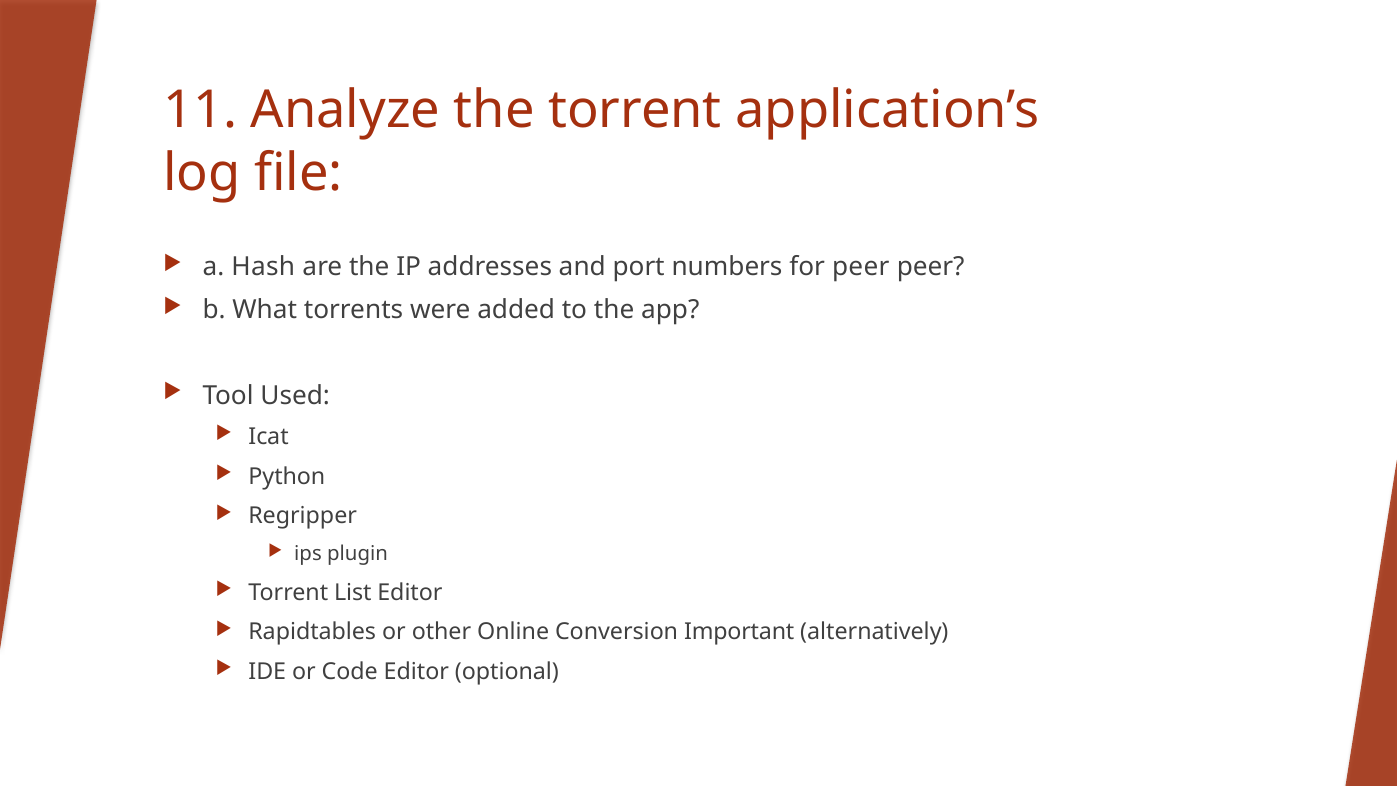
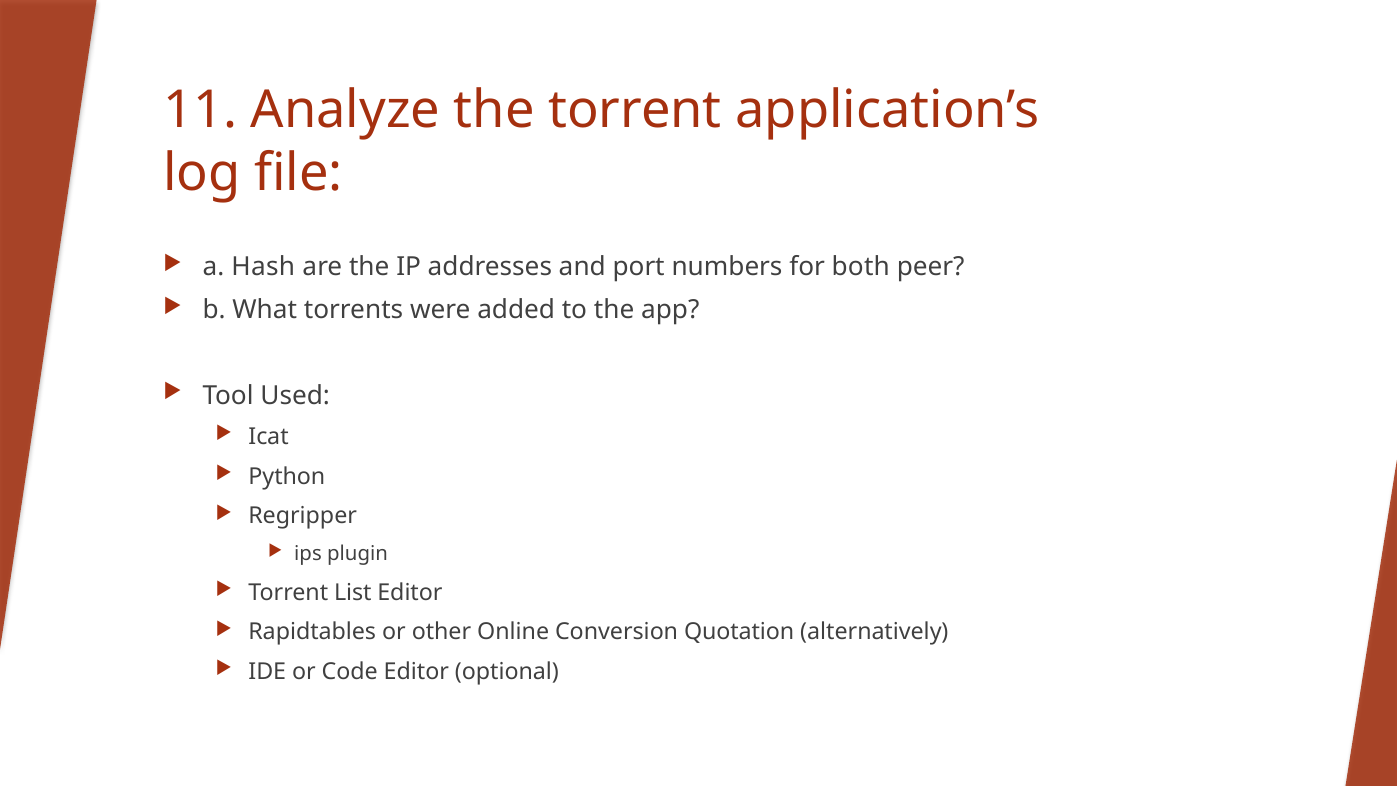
for peer: peer -> both (861, 267)
Important: Important -> Quotation (739, 632)
